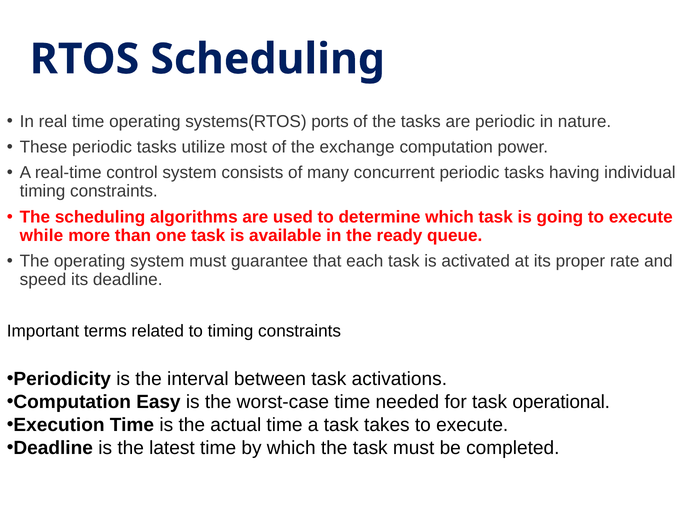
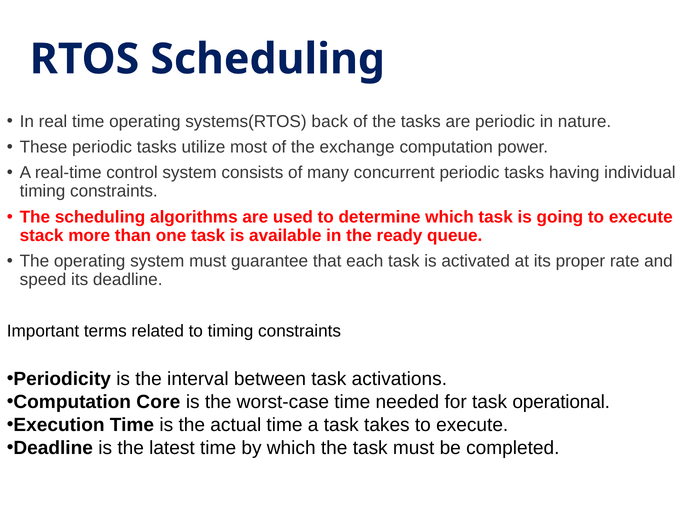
ports: ports -> back (330, 121)
while: while -> stack (42, 235)
Easy: Easy -> Core (158, 402)
